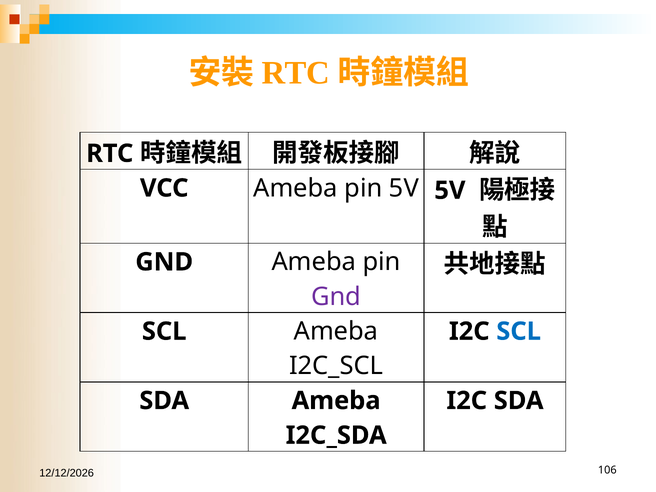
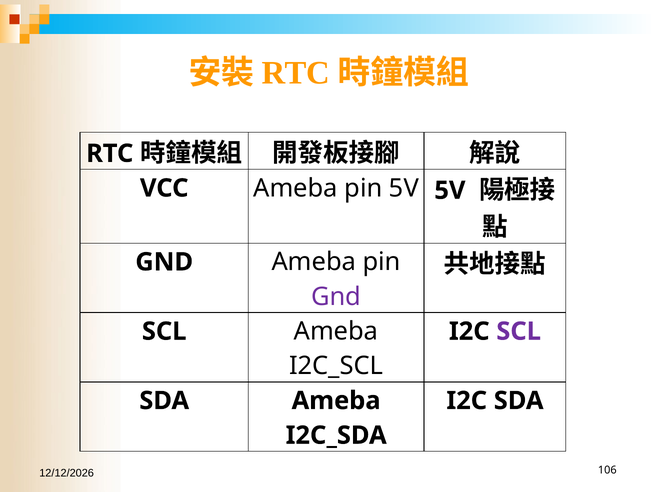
SCL colour: blue -> purple (519, 331)
